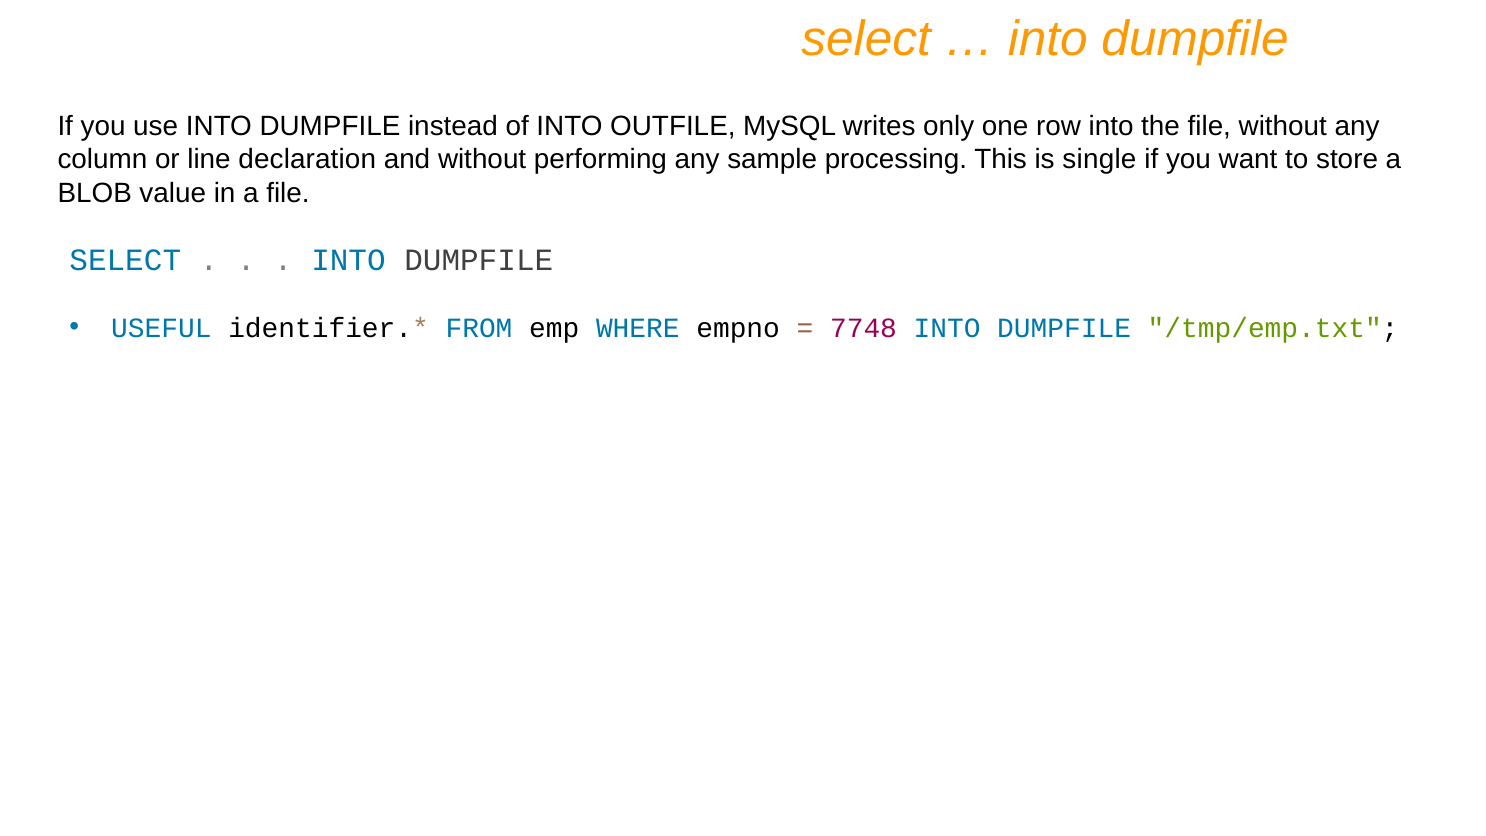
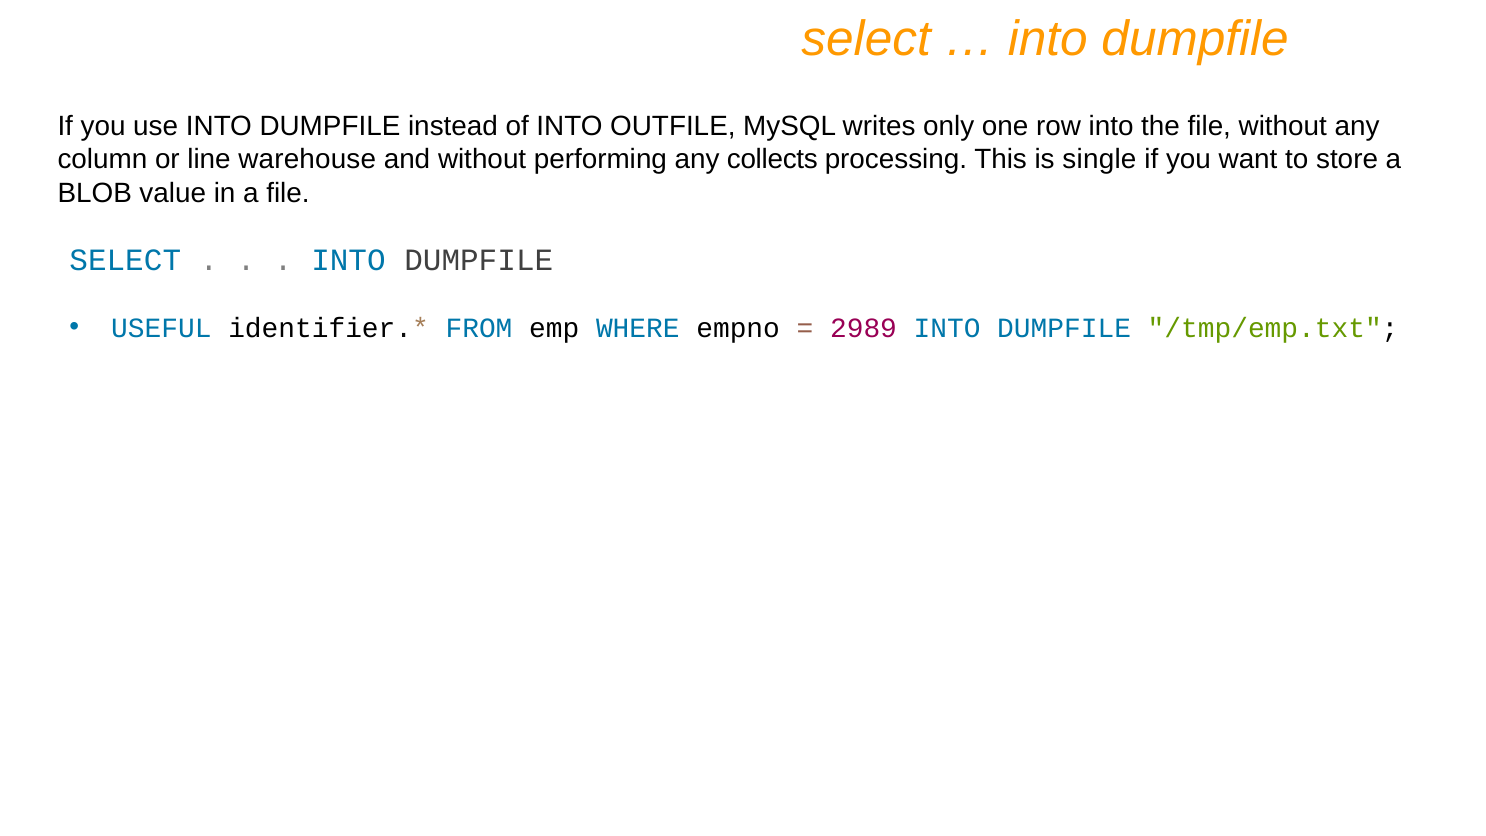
declaration: declaration -> warehouse (307, 160)
sample: sample -> collects (772, 160)
7748: 7748 -> 2989 (864, 328)
